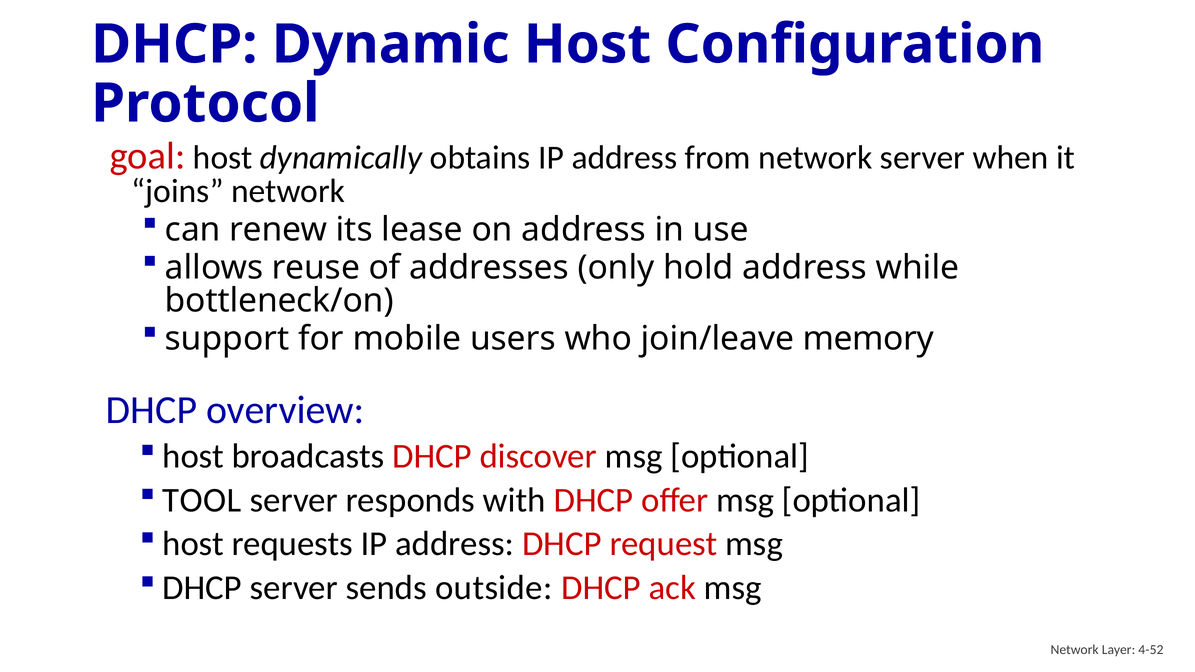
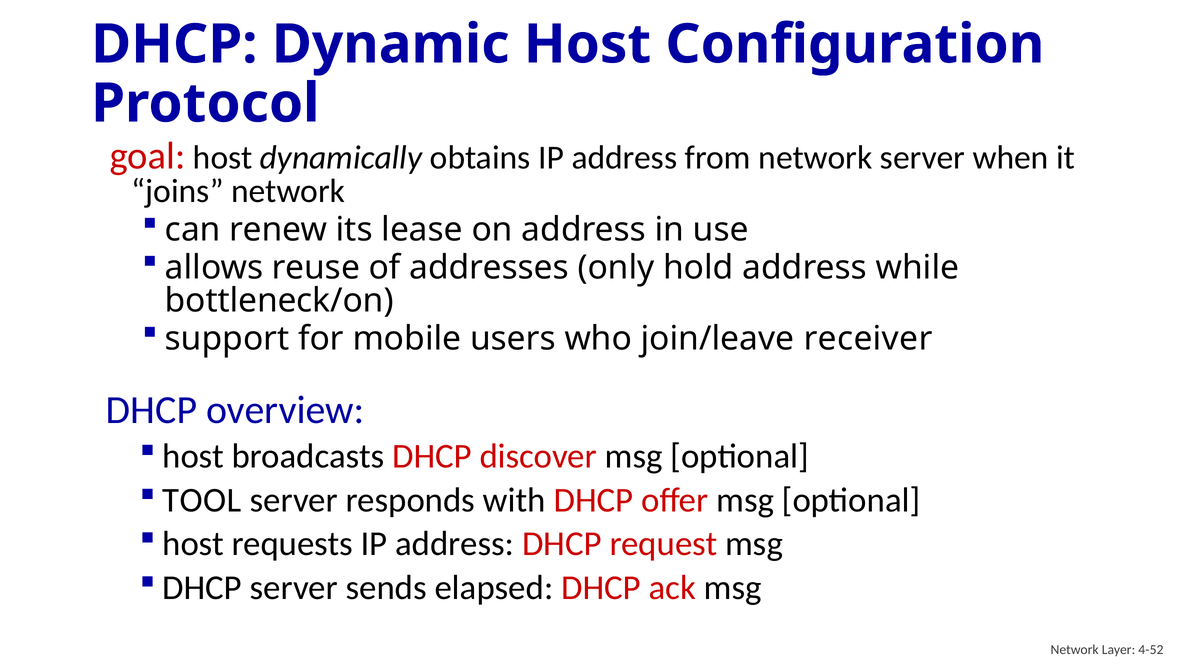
memory: memory -> receiver (868, 339)
outside: outside -> elapsed (494, 588)
